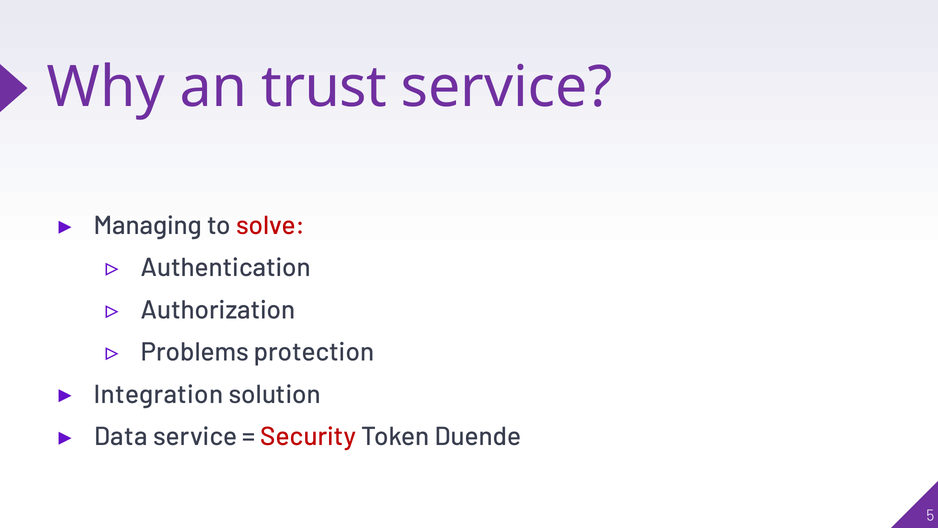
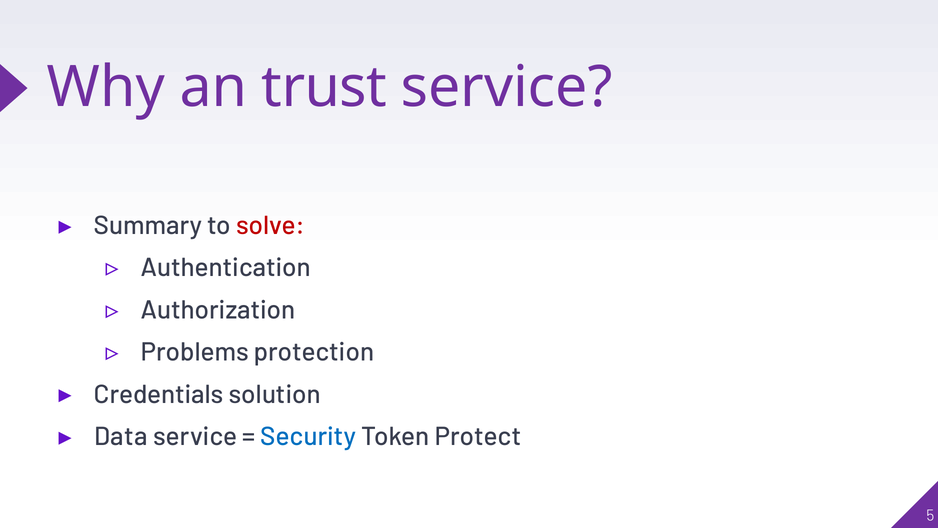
Managing: Managing -> Summary (148, 225)
Integration: Integration -> Credentials (159, 394)
Security colour: red -> blue (308, 436)
Duende: Duende -> Protect (478, 436)
